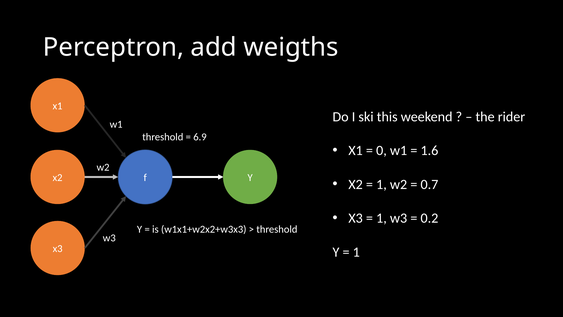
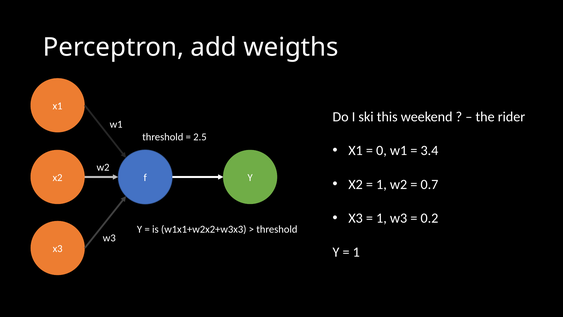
6.9: 6.9 -> 2.5 (200, 137)
1.6: 1.6 -> 3.4 (429, 150)
